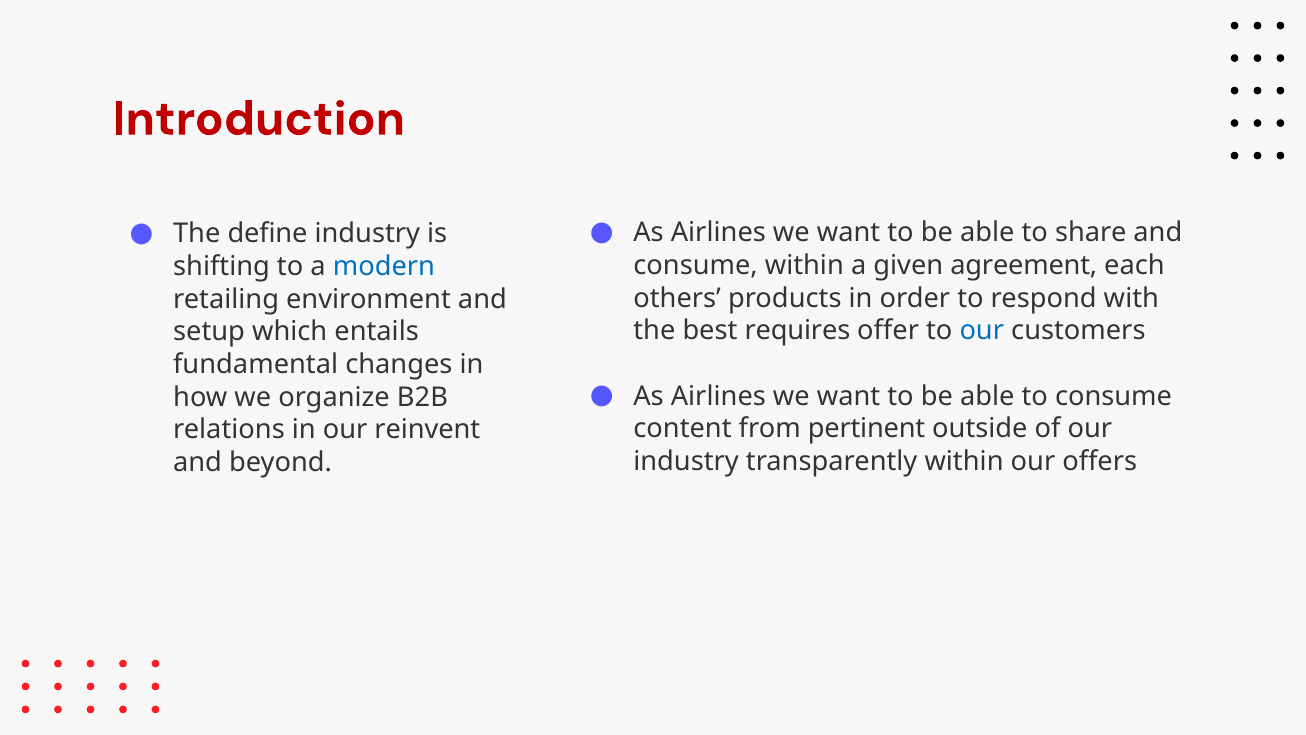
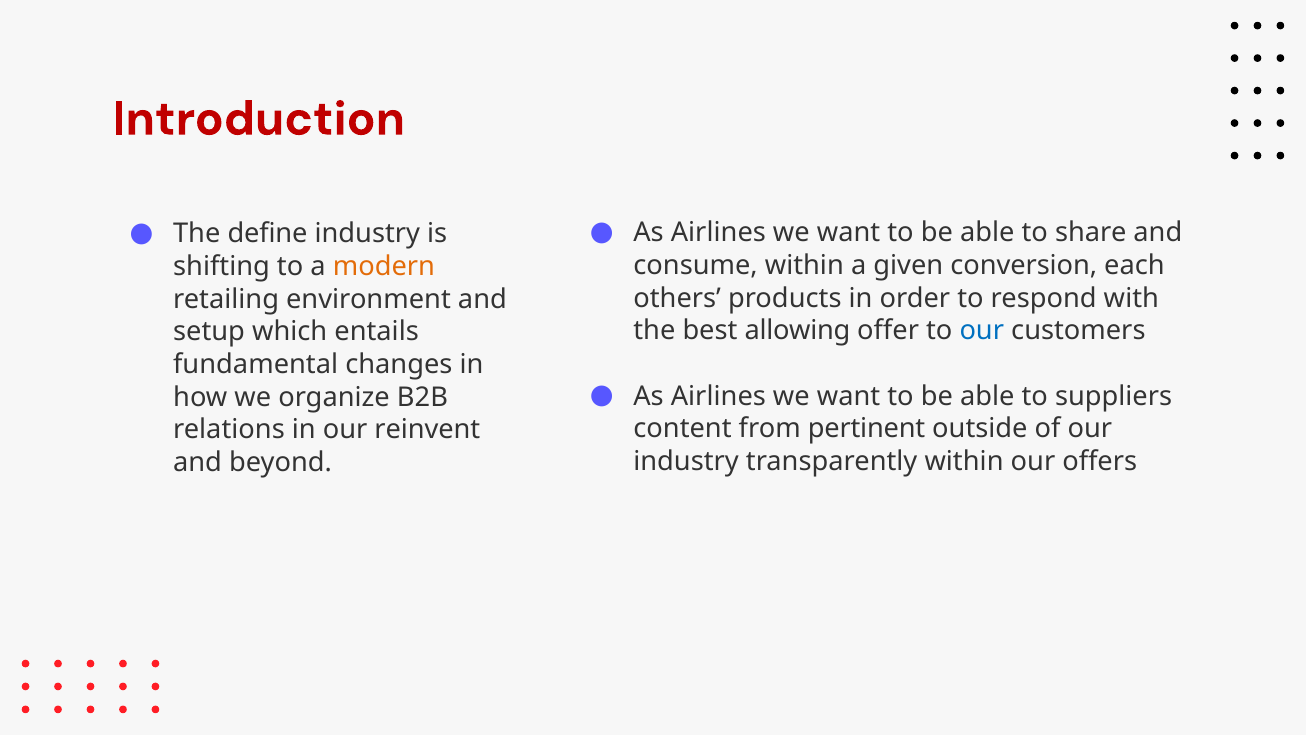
agreement: agreement -> conversion (1024, 265)
modern colour: blue -> orange (384, 266)
requires: requires -> allowing (797, 331)
to consume: consume -> suppliers (1114, 396)
